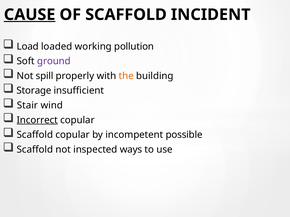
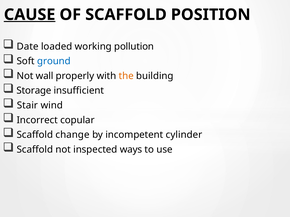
INCIDENT: INCIDENT -> POSITION (211, 15)
Load: Load -> Date (28, 47)
ground colour: purple -> blue (54, 61)
spill: spill -> wall (45, 76)
Incorrect underline: present -> none (37, 120)
Scaffold copular: copular -> change (73, 135)
possible: possible -> cylinder (184, 135)
